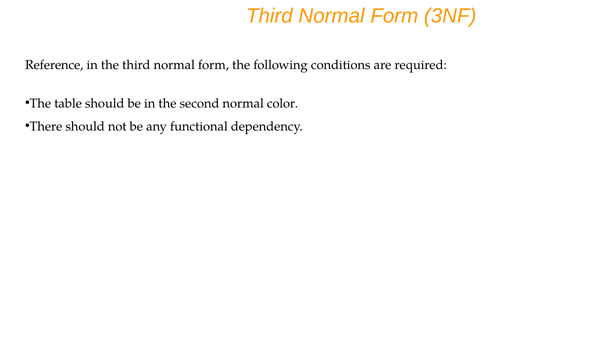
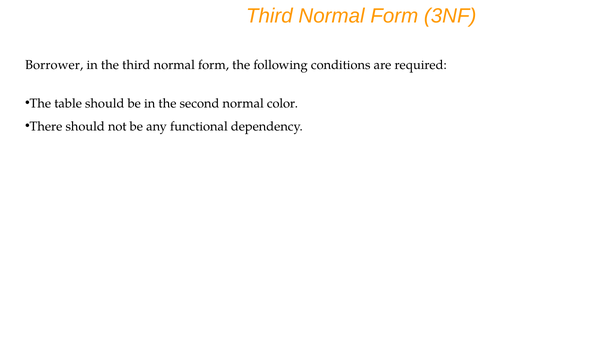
Reference: Reference -> Borrower (54, 65)
